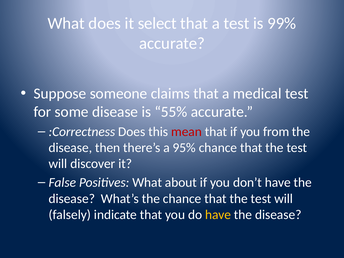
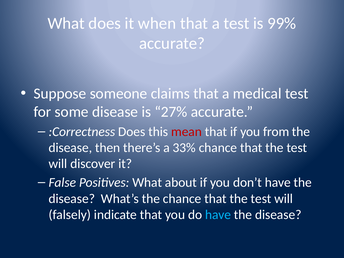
select: select -> when (157, 23)
55%: 55% -> 27% (171, 112)
95%: 95% -> 33% (184, 148)
have colour: yellow -> light blue (218, 215)
